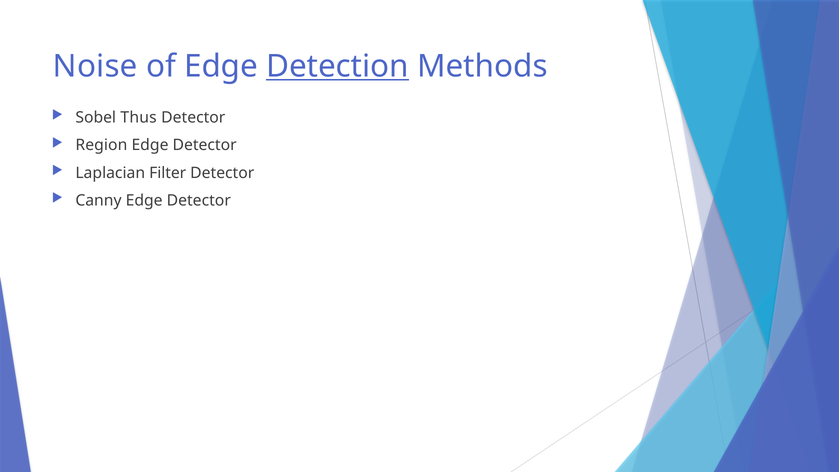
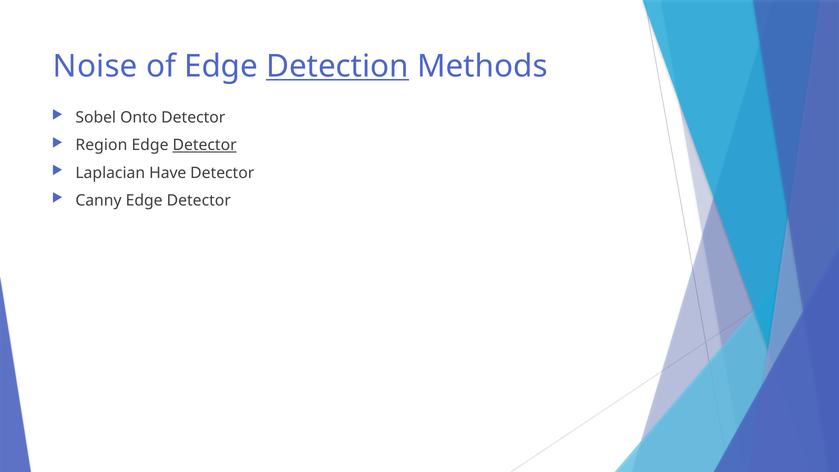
Thus: Thus -> Onto (139, 118)
Detector underline: none -> present (205, 145)
Filter: Filter -> Have (168, 173)
